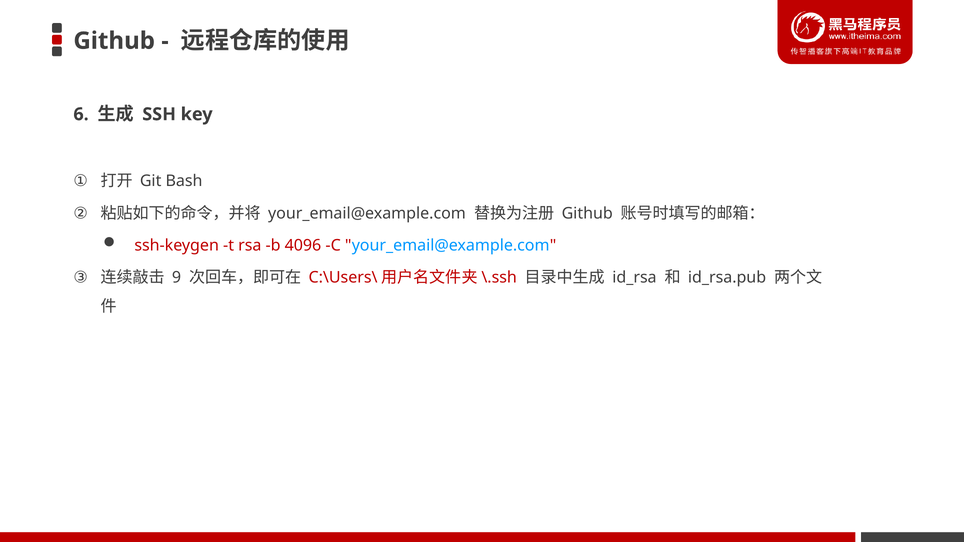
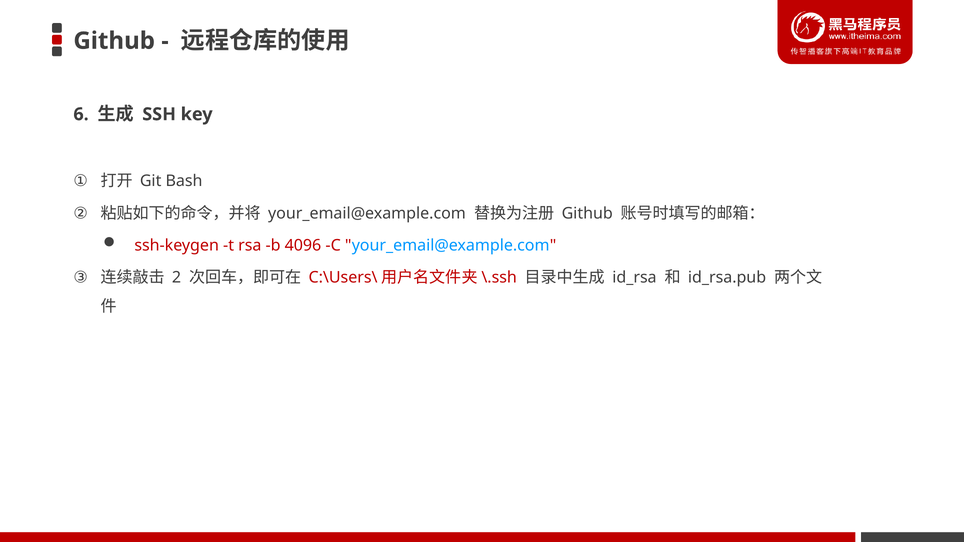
9: 9 -> 2 (177, 278)
